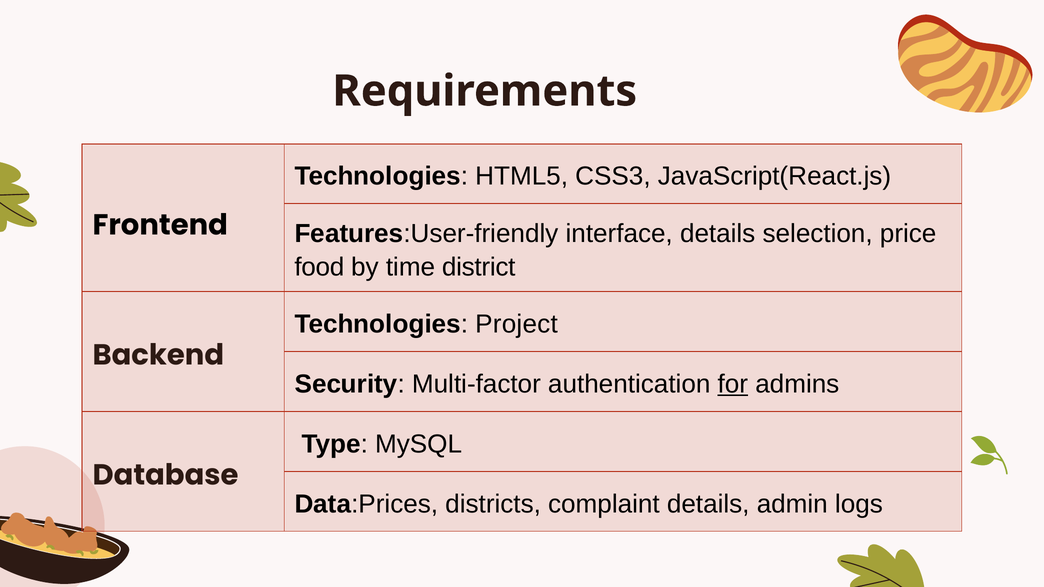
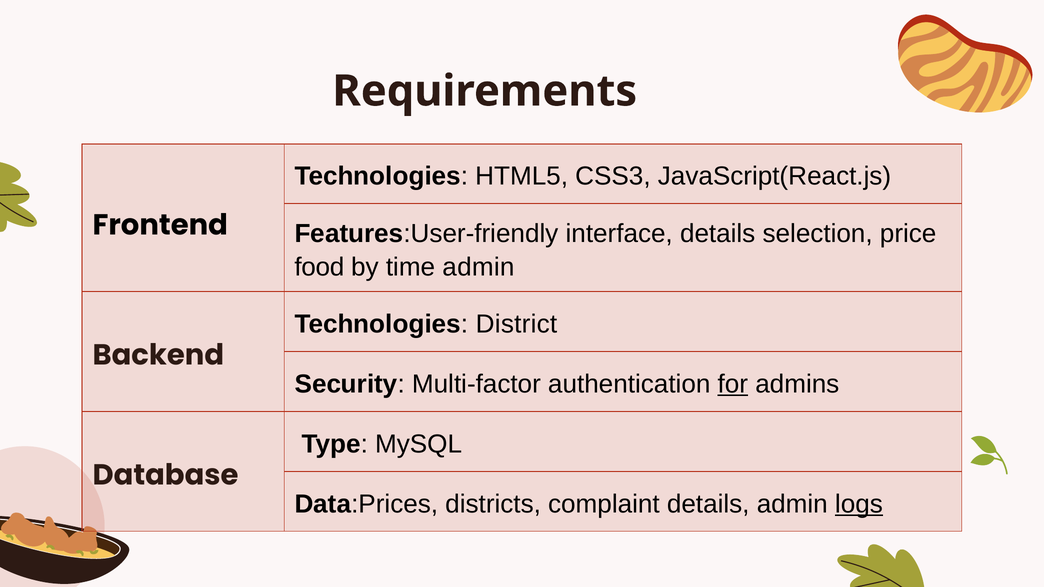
time district: district -> admin (478, 267)
Project: Project -> District (516, 324)
logs underline: none -> present (859, 504)
